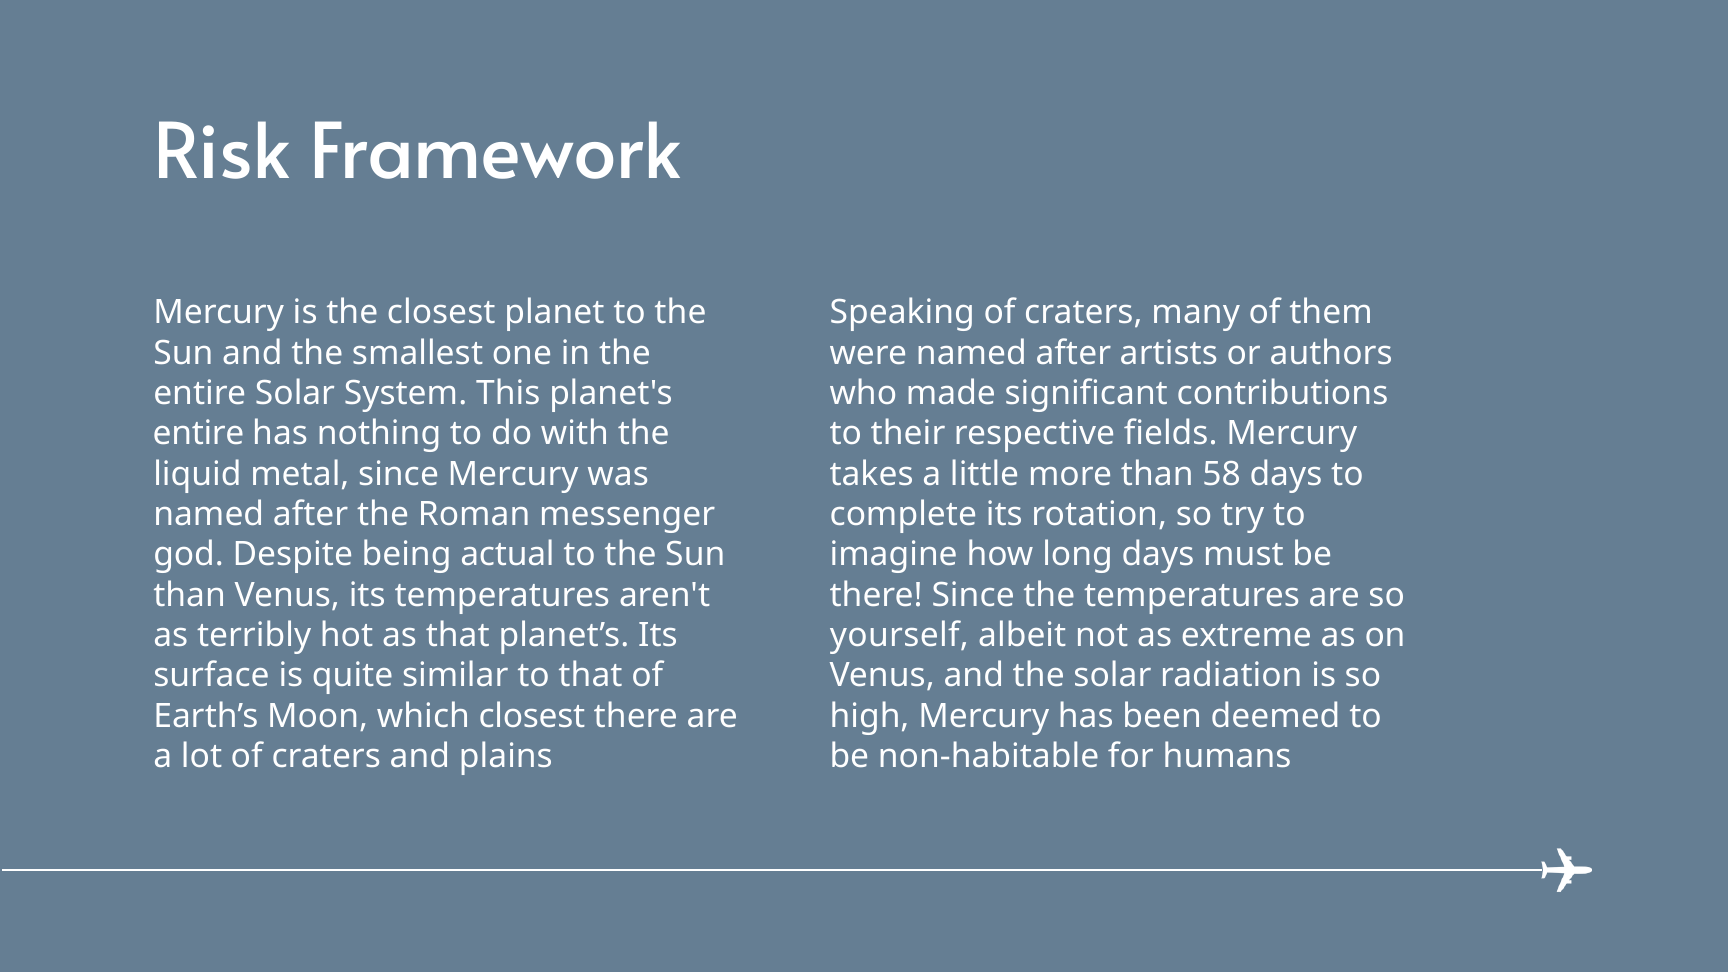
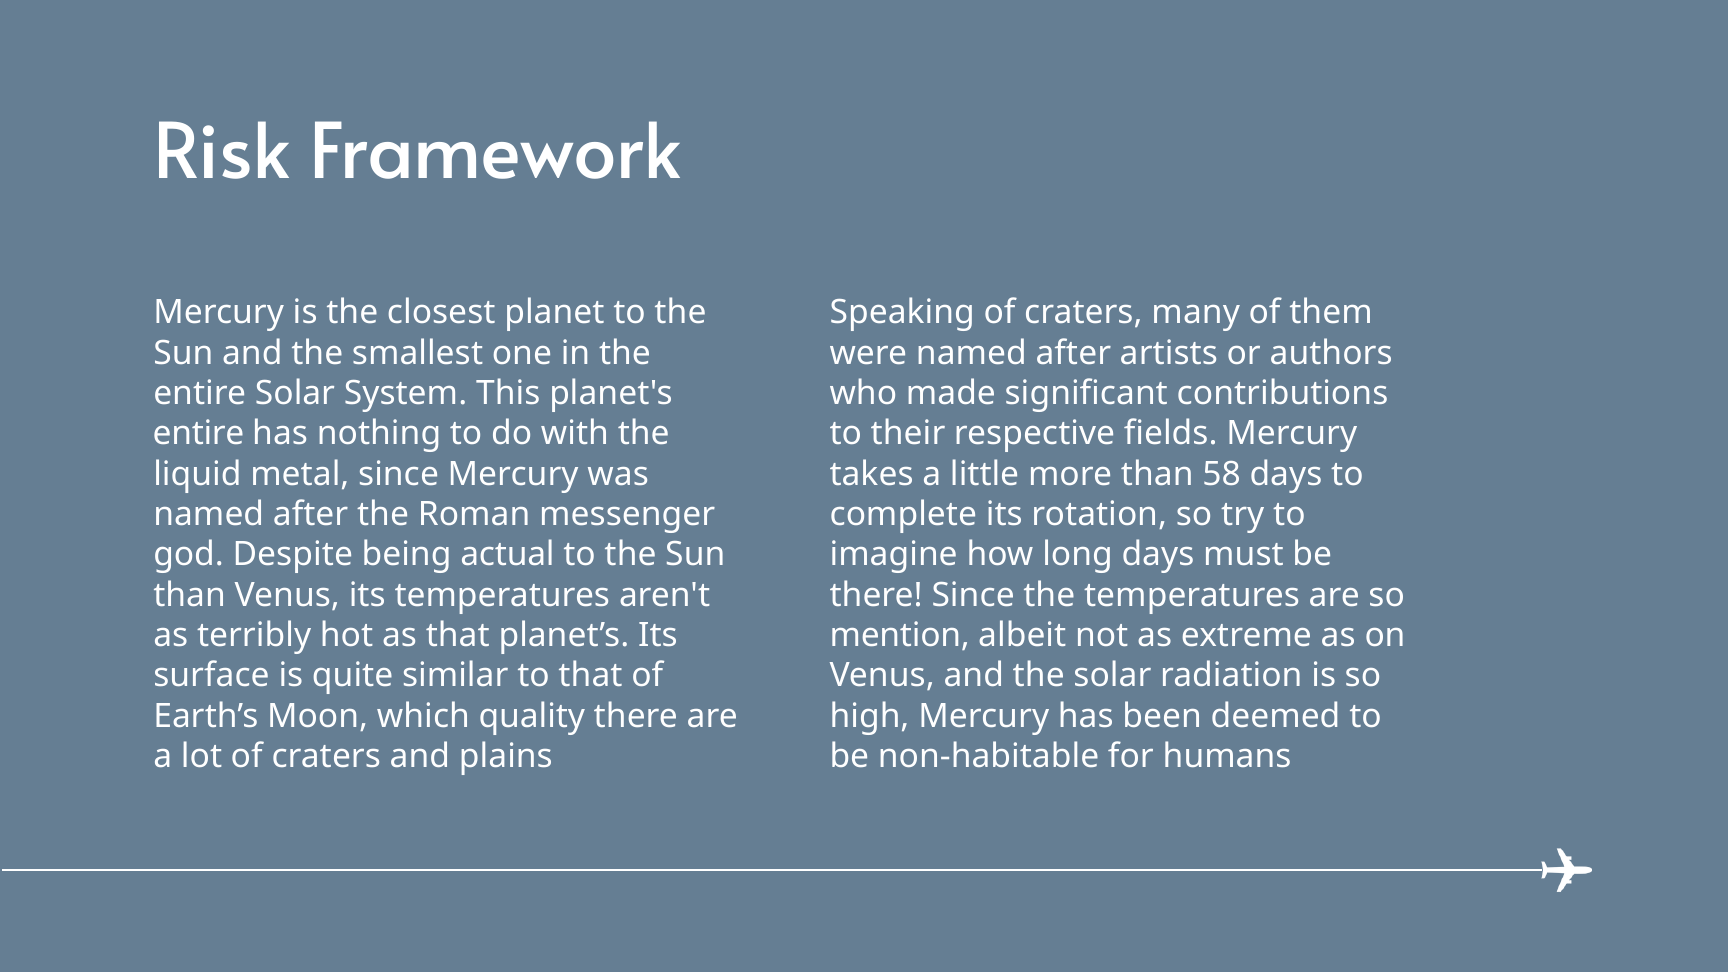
yourself: yourself -> mention (900, 635)
which closest: closest -> quality (532, 716)
